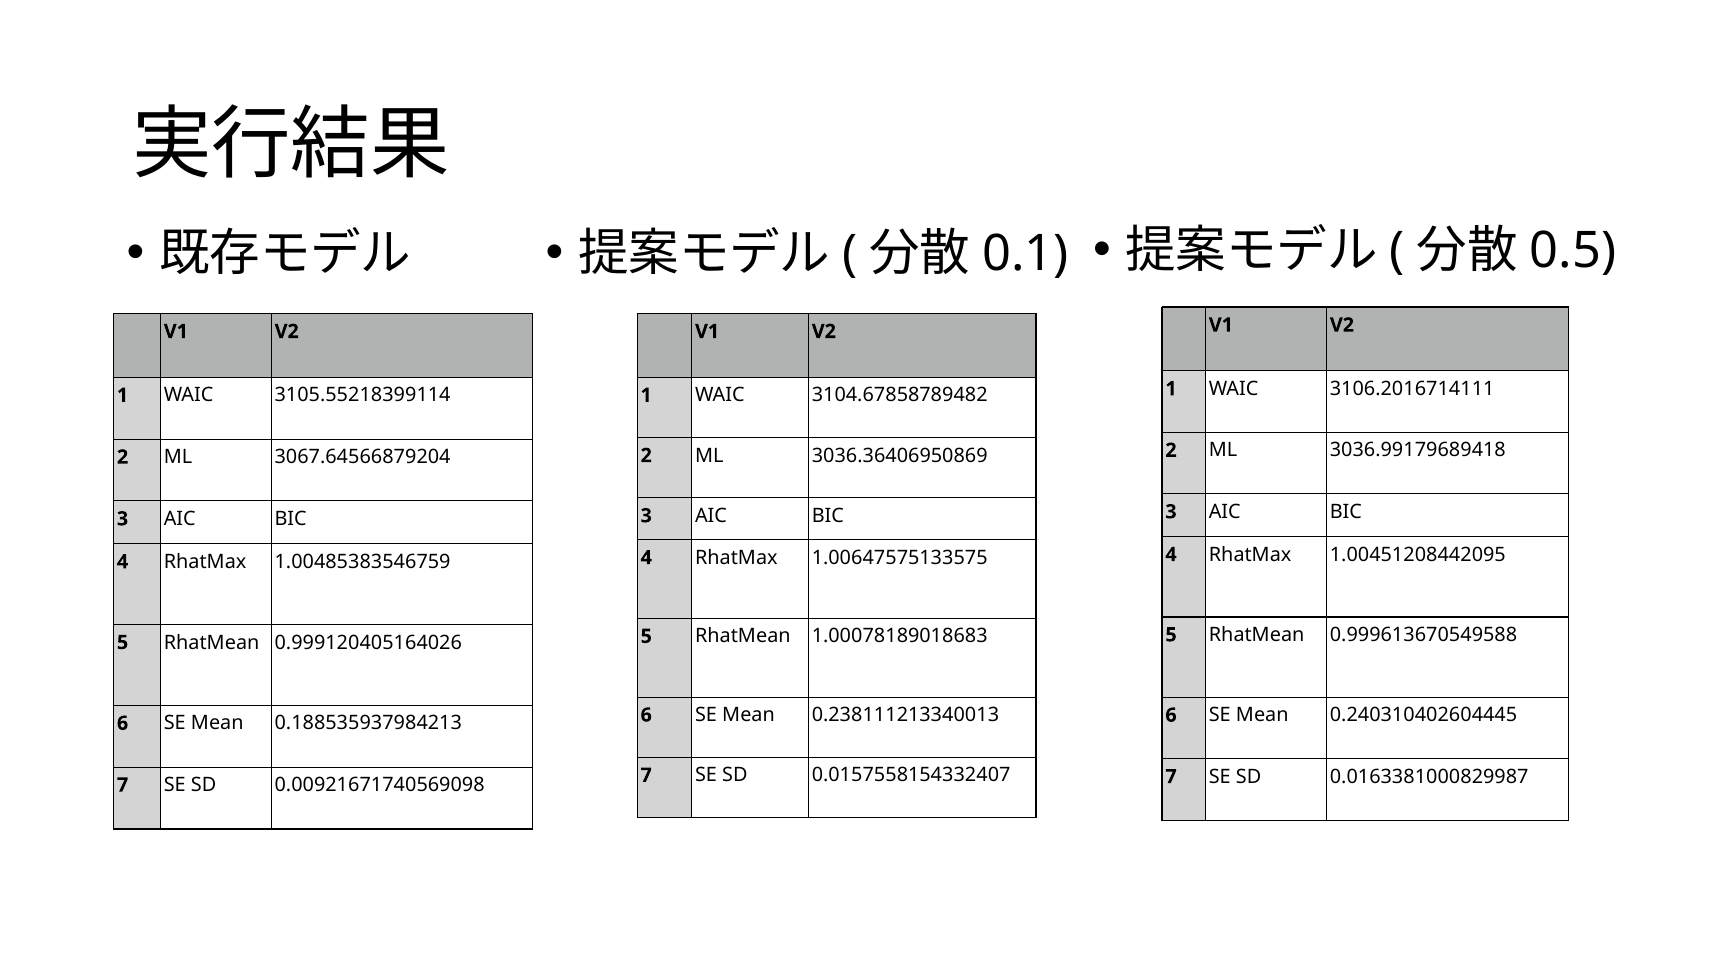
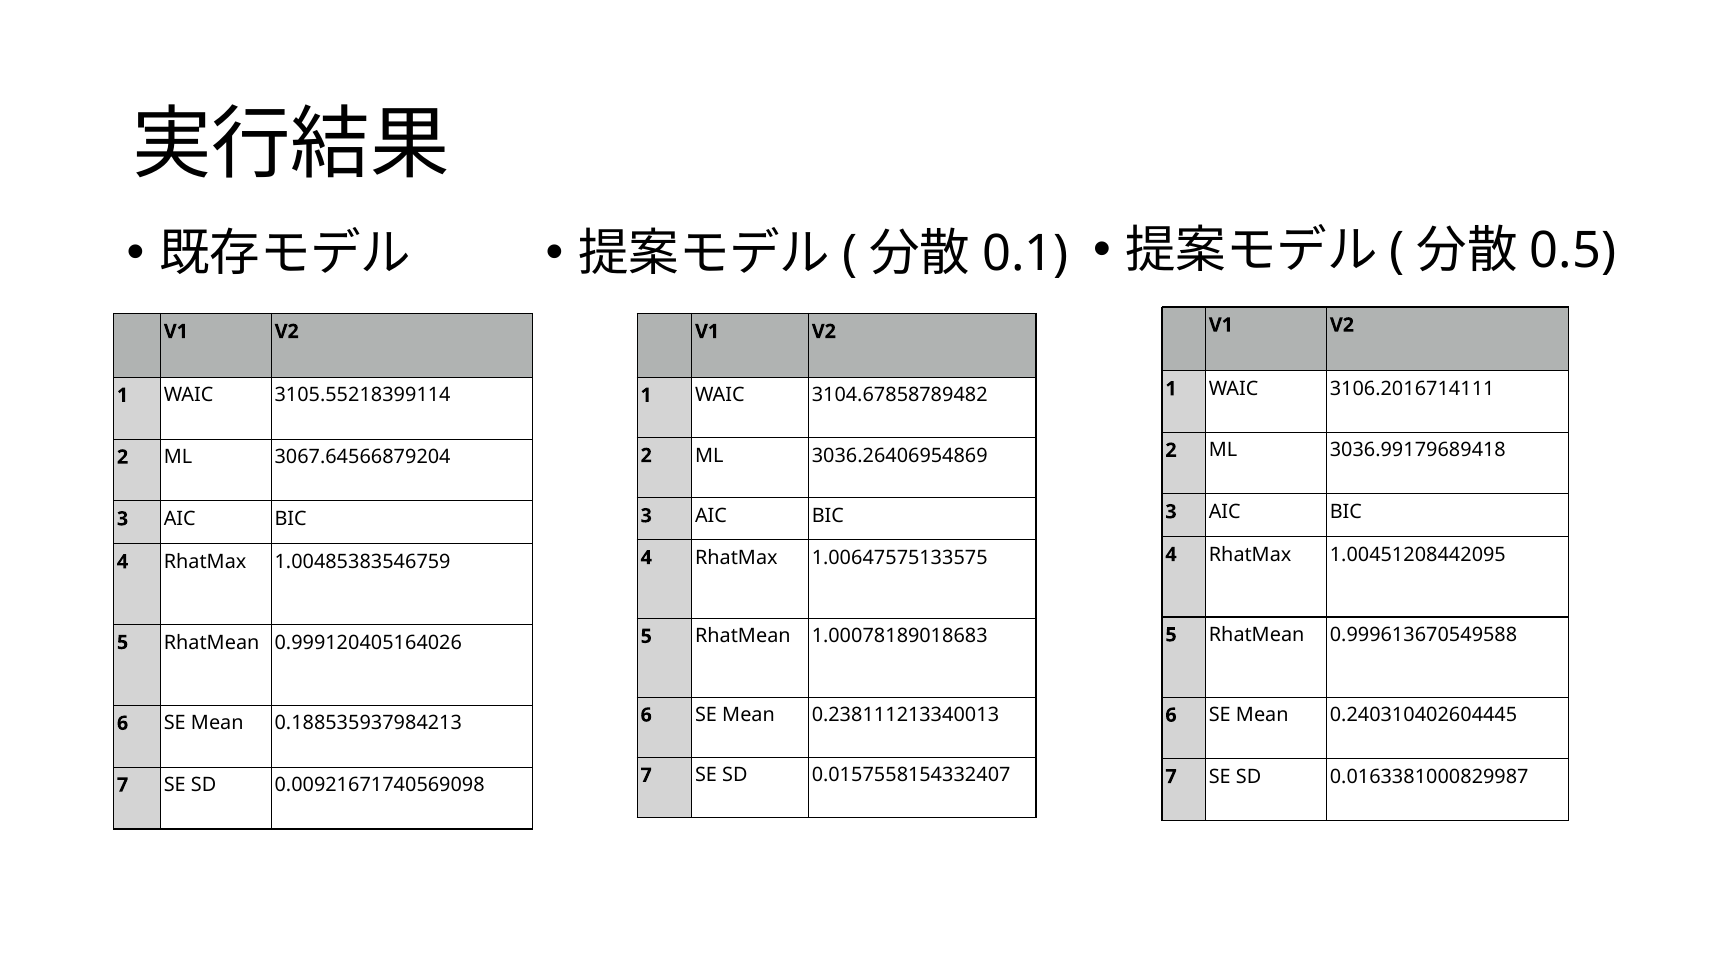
3036.36406950869: 3036.36406950869 -> 3036.26406954869 (900, 456)
